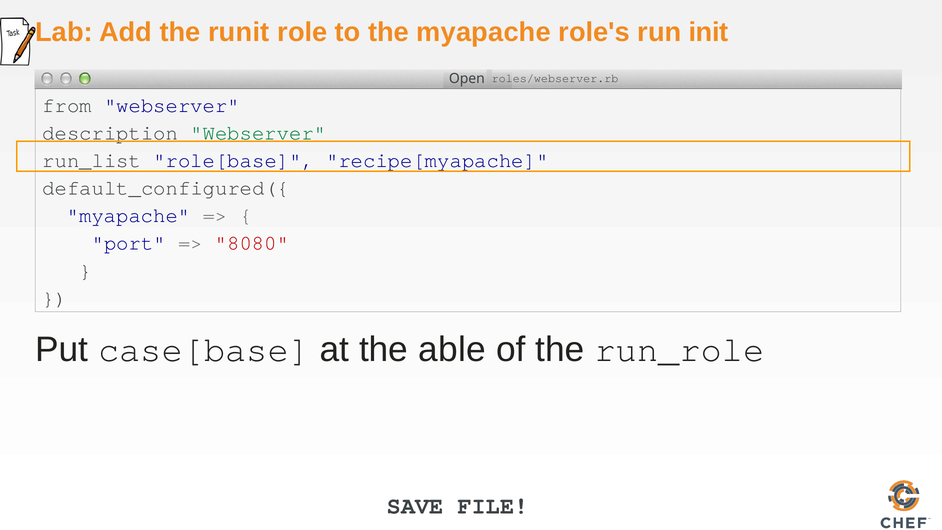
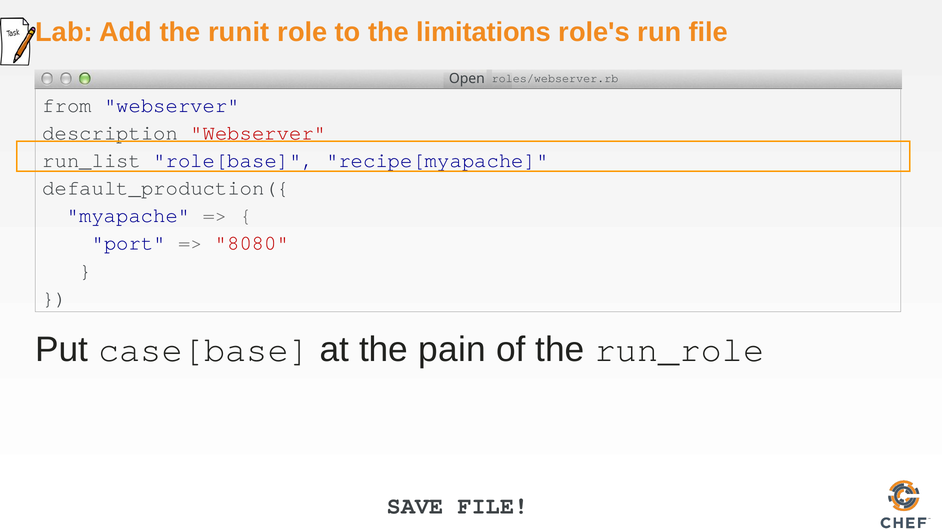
the myapache: myapache -> limitations (484, 32)
run init: init -> file (708, 32)
Webserver colour: green -> red (258, 133)
default_configured({: default_configured({ -> default_production({ (166, 188)
able: able -> pain (452, 349)
